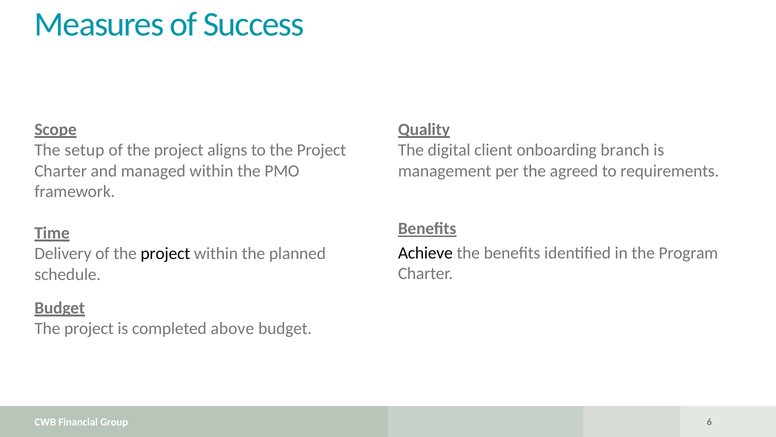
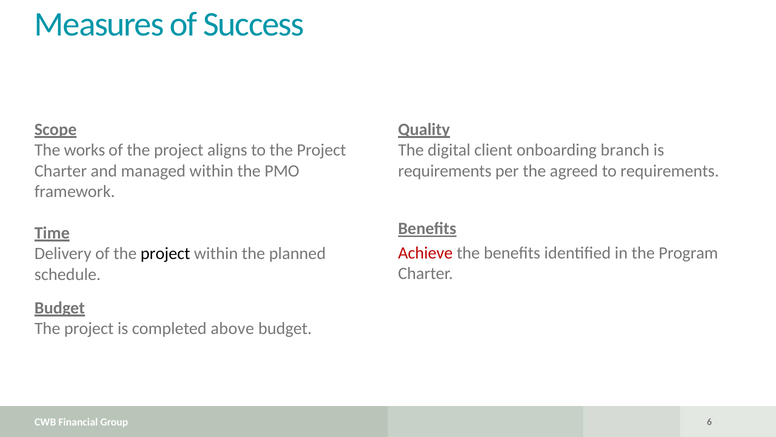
setup: setup -> works (85, 150)
management: management -> requirements (445, 171)
Achieve colour: black -> red (425, 253)
